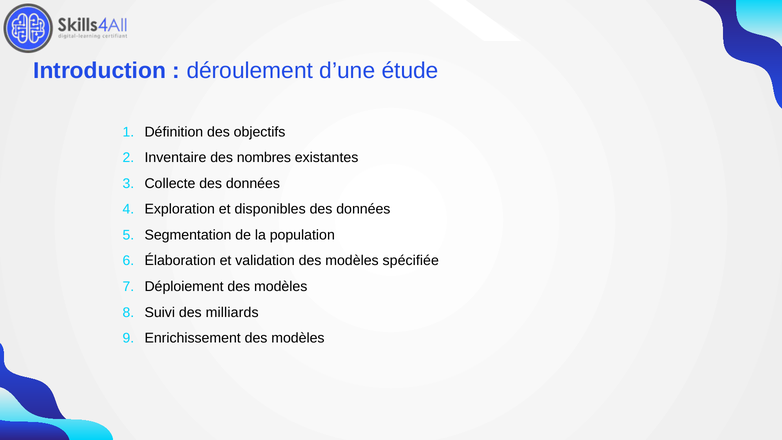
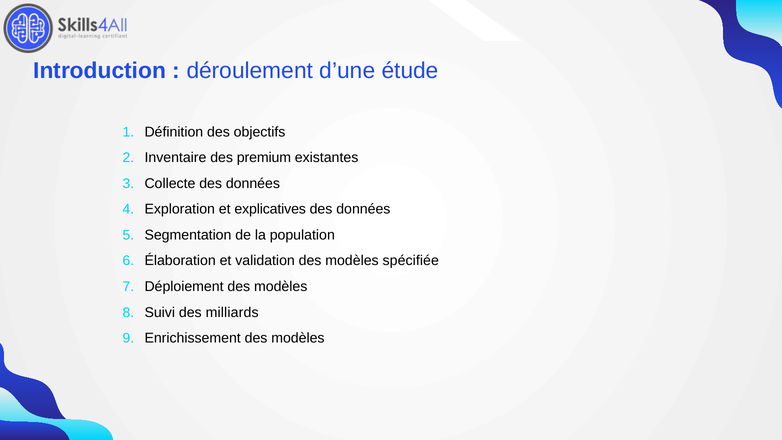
nombres: nombres -> premium (264, 158)
disponibles: disponibles -> explicatives (270, 209)
